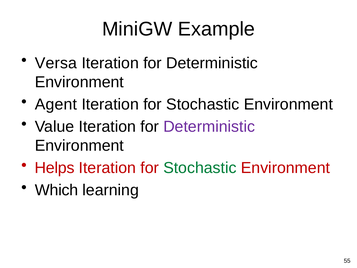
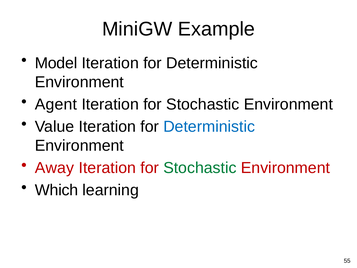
Versa: Versa -> Model (56, 63)
Deterministic colour: purple -> blue (209, 127)
Helps: Helps -> Away (54, 168)
